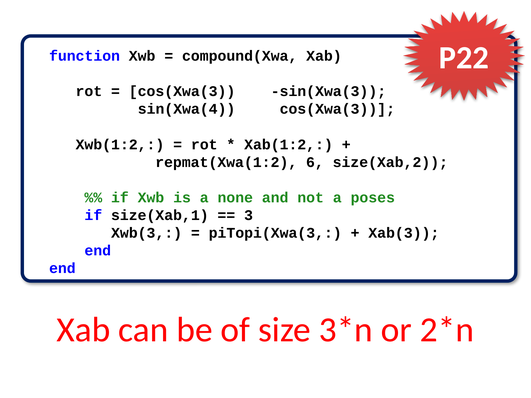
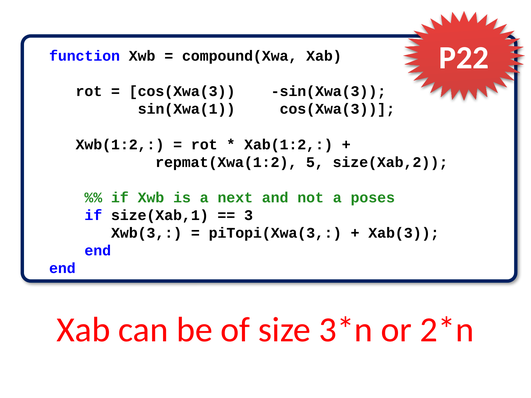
sin(Xwa(4: sin(Xwa(4 -> sin(Xwa(1 (187, 109)
6: 6 -> 5 (315, 162)
none: none -> next (235, 198)
